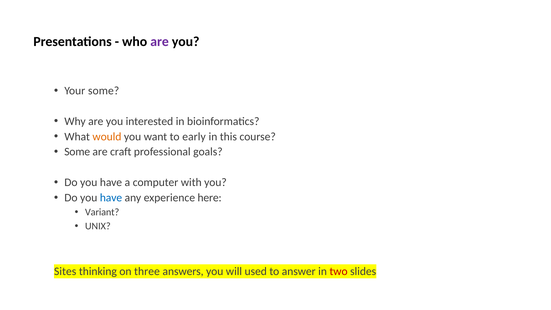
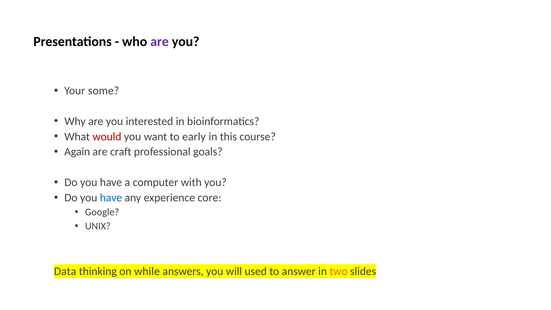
would colour: orange -> red (107, 137)
Some: Some -> Again (77, 152)
here: here -> core (210, 198)
Variant: Variant -> Google (102, 212)
Sites: Sites -> Data (65, 271)
three: three -> while (147, 271)
two colour: red -> orange (339, 271)
